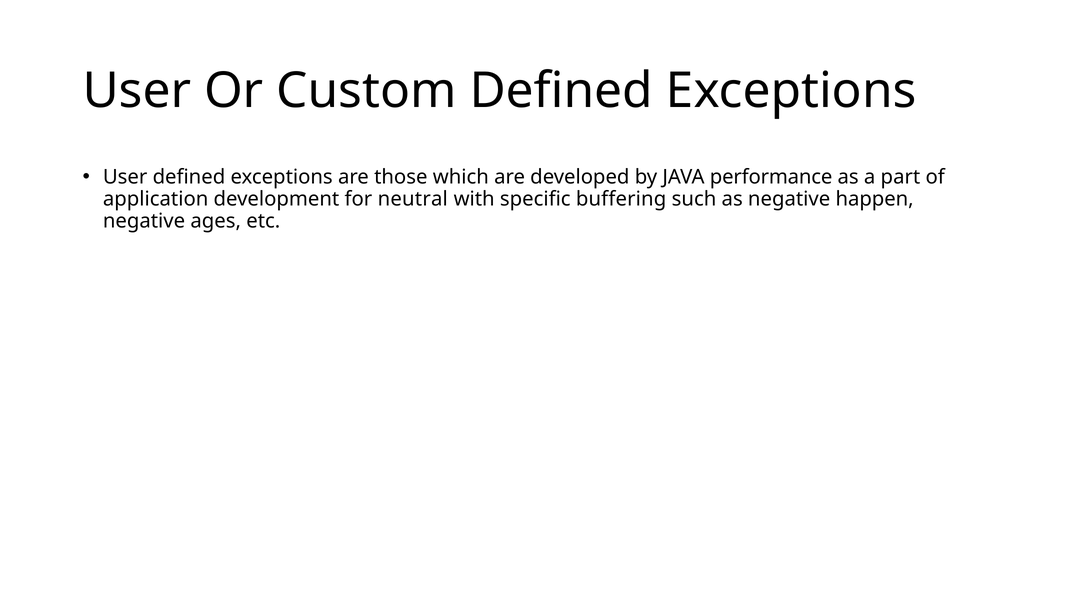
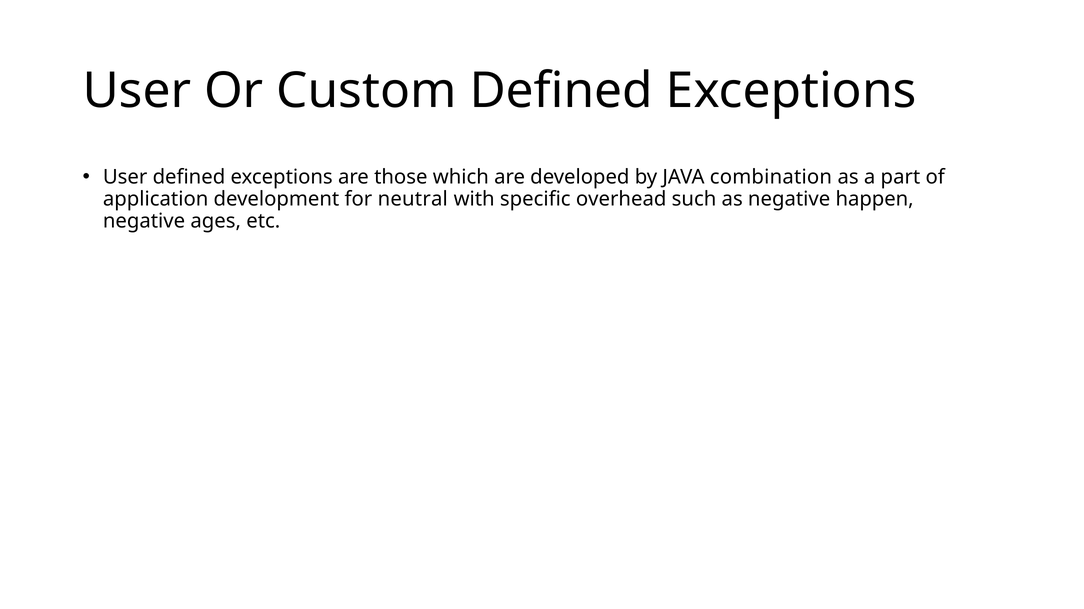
performance: performance -> combination (771, 177)
buffering: buffering -> overhead (621, 199)
